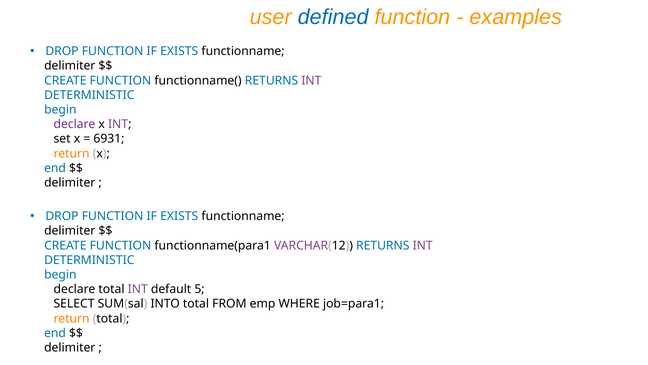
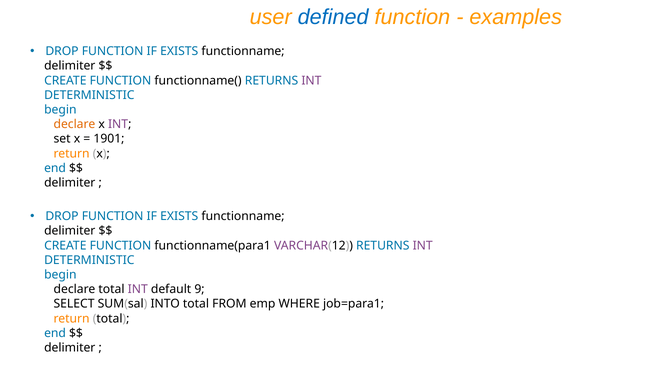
declare colour: purple -> orange (74, 124)
6931: 6931 -> 1901 (109, 139)
5: 5 -> 9 (200, 289)
